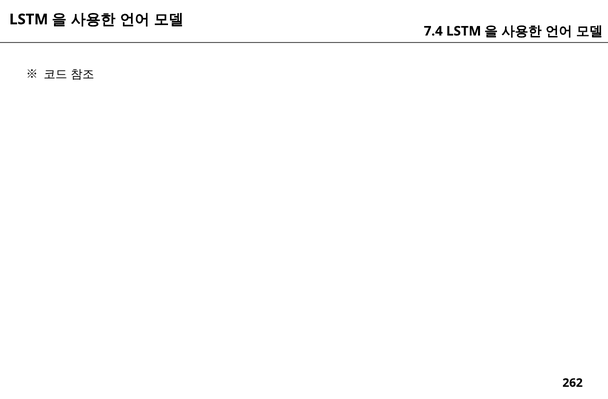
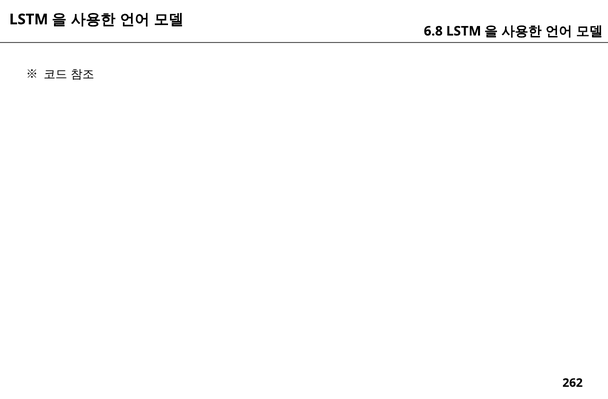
7.4: 7.4 -> 6.8 (433, 31)
